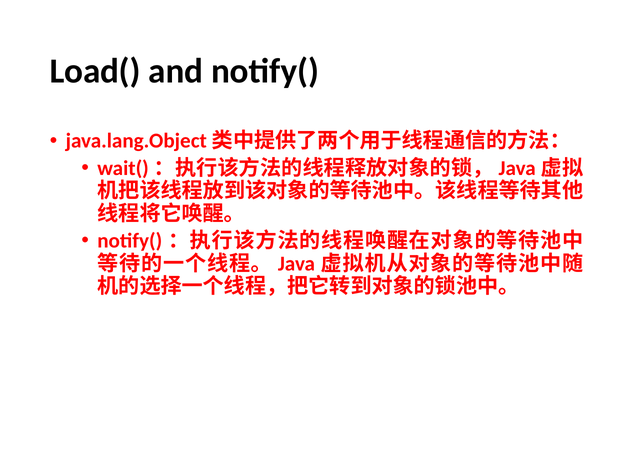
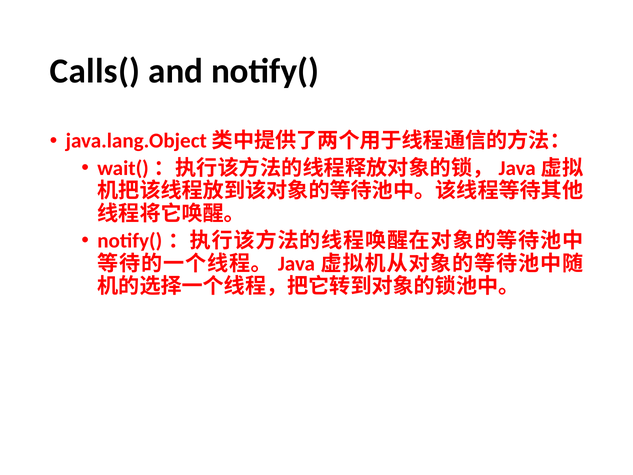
Load(: Load( -> Calls( (95, 71)
